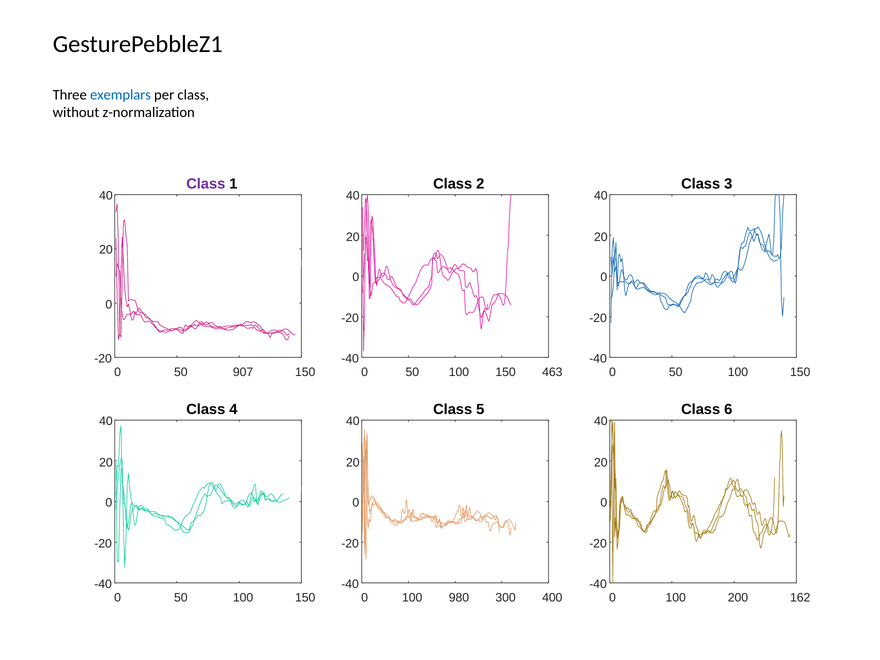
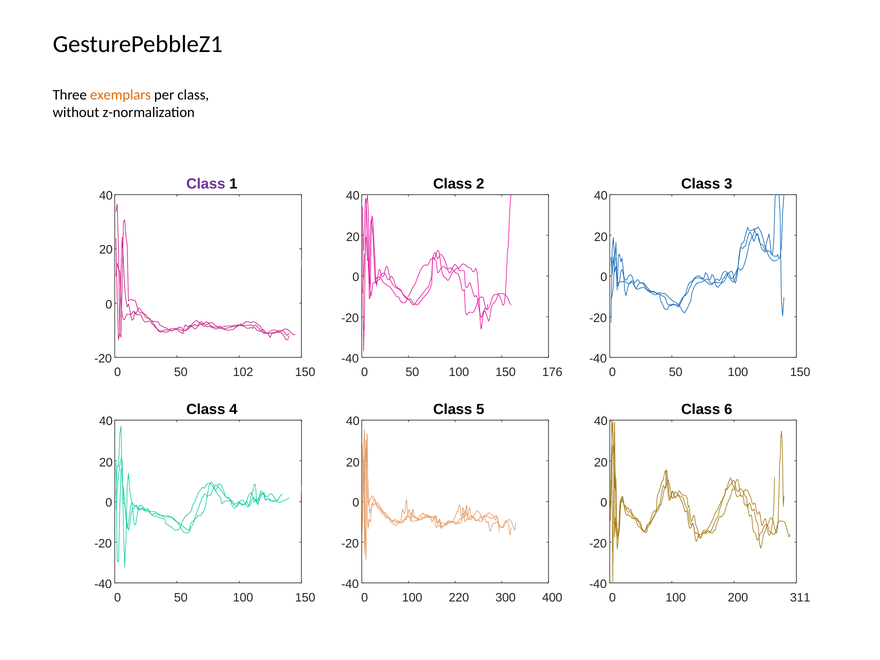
exemplars colour: blue -> orange (121, 95)
907: 907 -> 102 (243, 372)
463: 463 -> 176 (552, 372)
980: 980 -> 220 (459, 598)
162: 162 -> 311 (800, 598)
